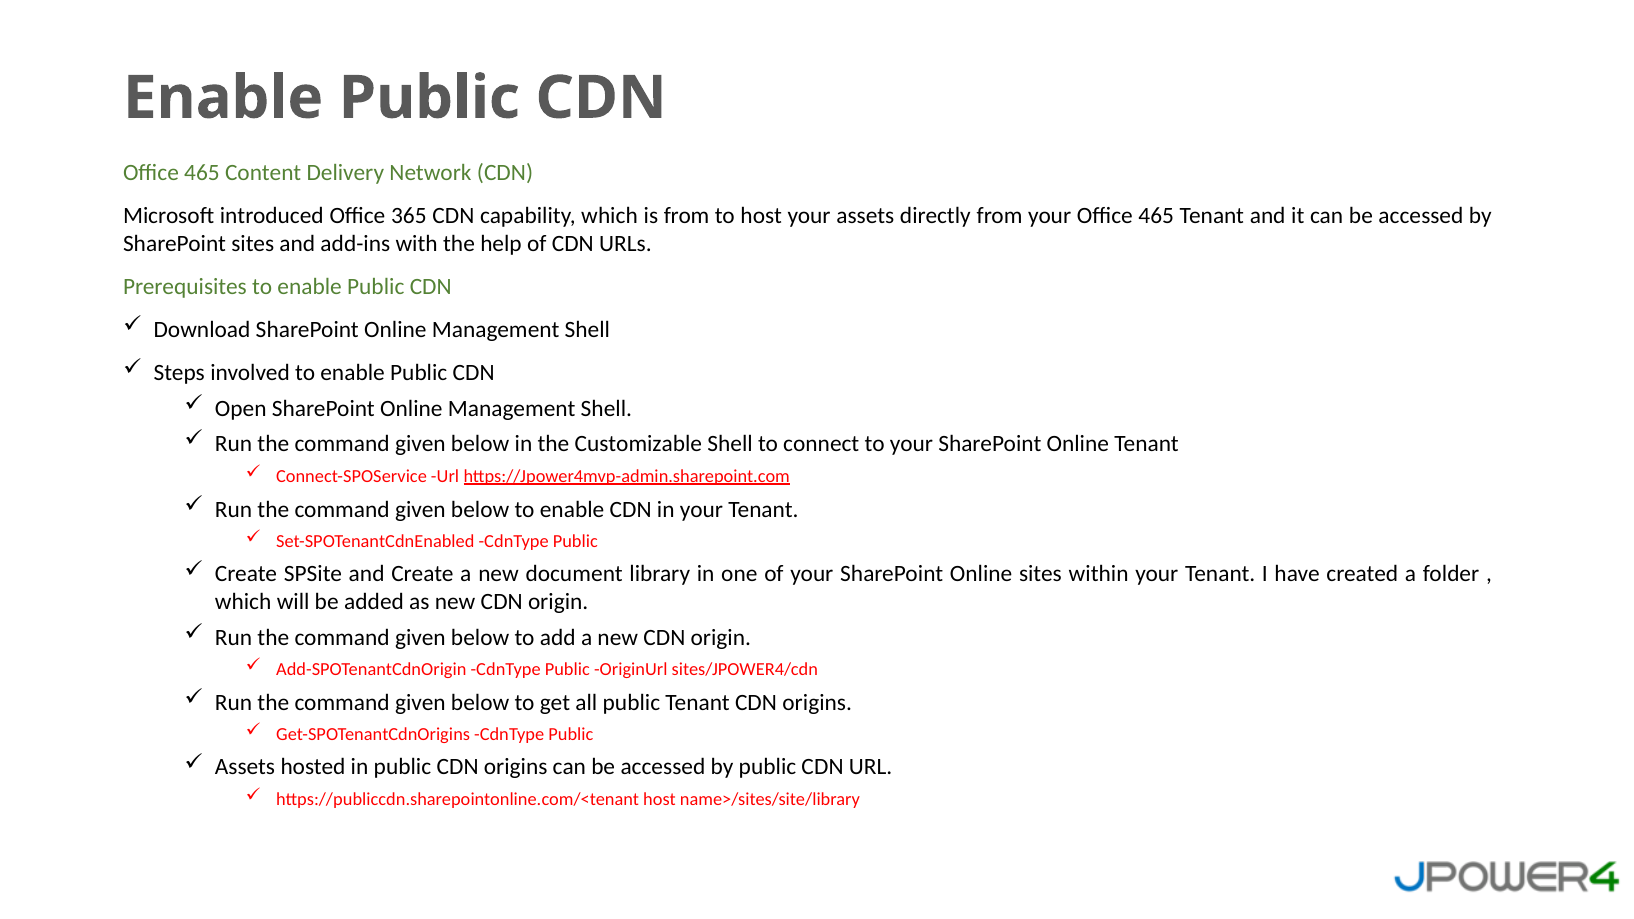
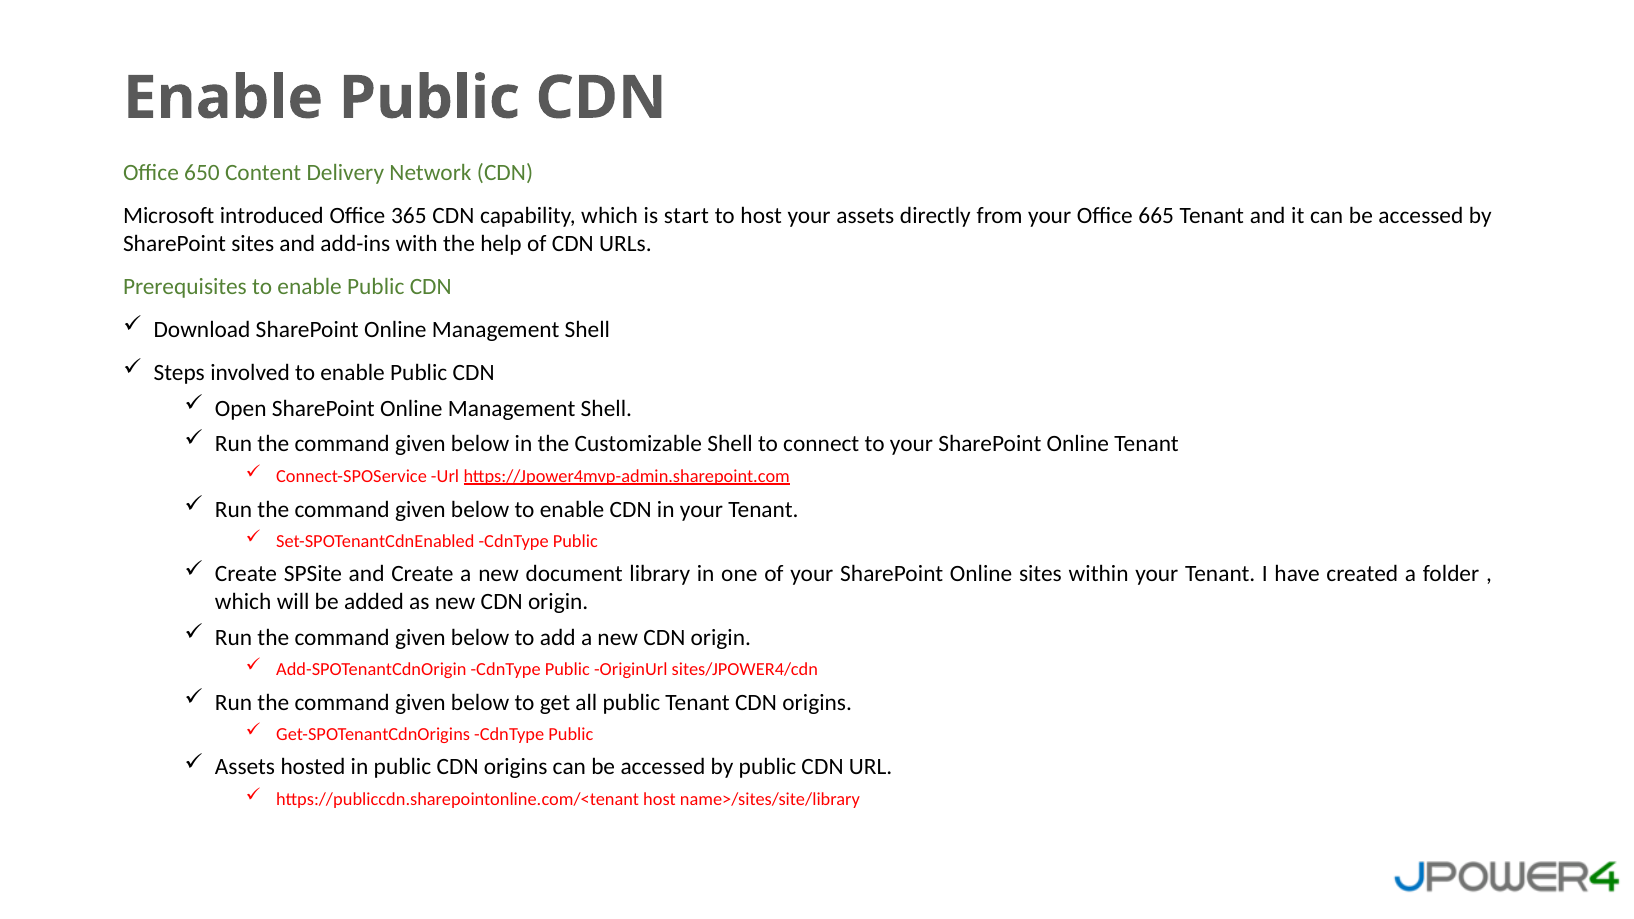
465: 465 -> 650 (202, 173)
is from: from -> start (686, 216)
your Office 465: 465 -> 665 (1156, 216)
